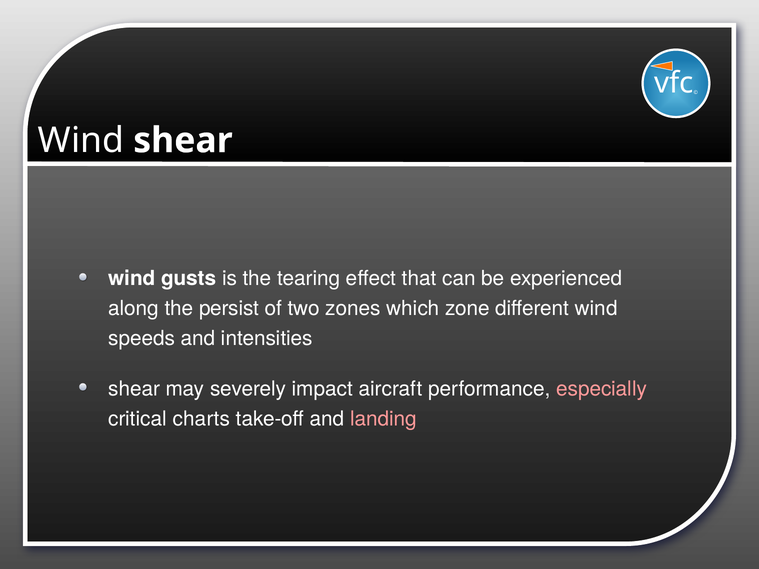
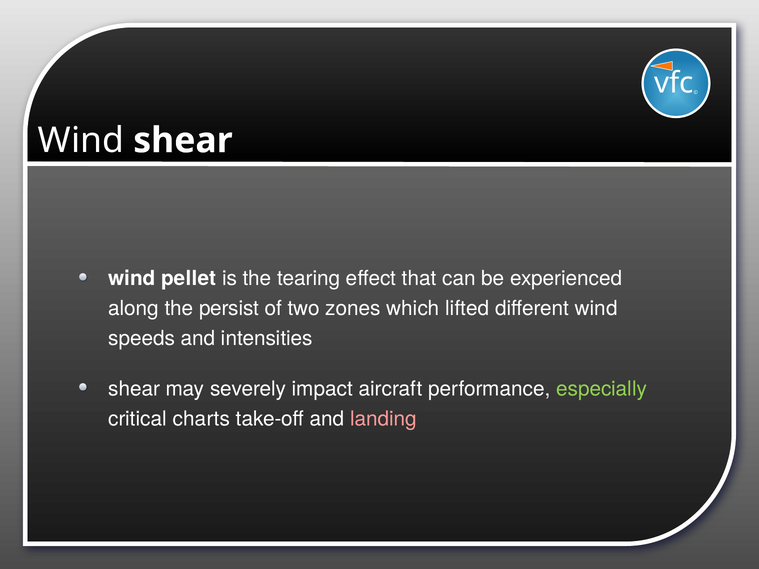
gusts: gusts -> pellet (189, 279)
zone: zone -> lifted (467, 309)
especially colour: pink -> light green (602, 389)
